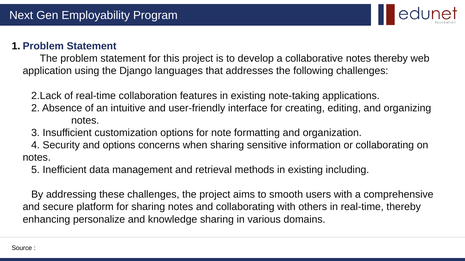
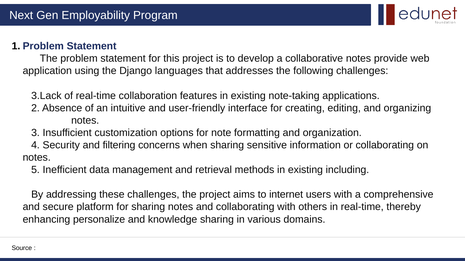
notes thereby: thereby -> provide (391, 59)
2.Lack: 2.Lack -> 3.Lack (46, 96)
and options: options -> filtering (119, 145)
smooth: smooth -> internet (286, 195)
